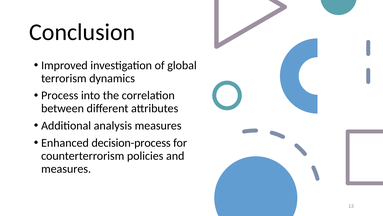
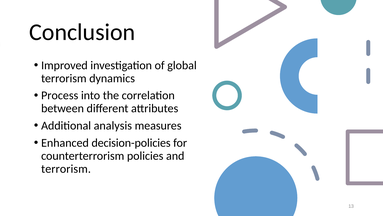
decision-process: decision-process -> decision-policies (131, 143)
measures: measures -> terrorism (66, 168)
